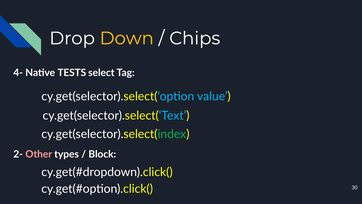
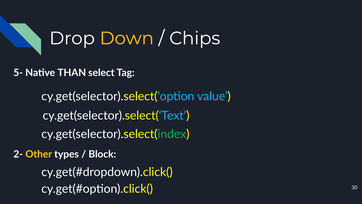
4-: 4- -> 5- (18, 73)
TESTS: TESTS -> THAN (72, 73)
Other colour: pink -> yellow (39, 154)
